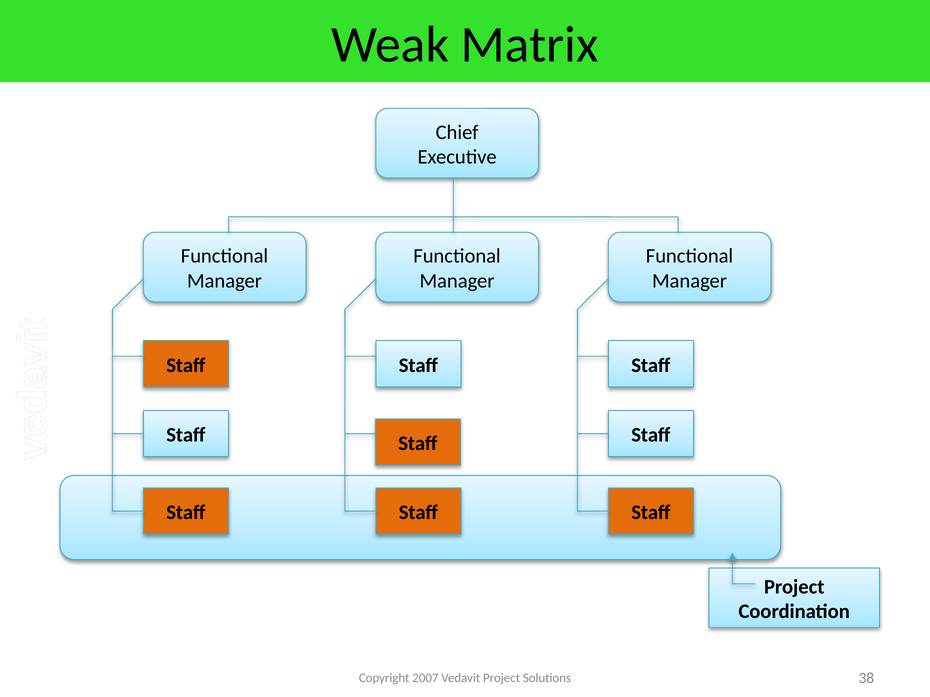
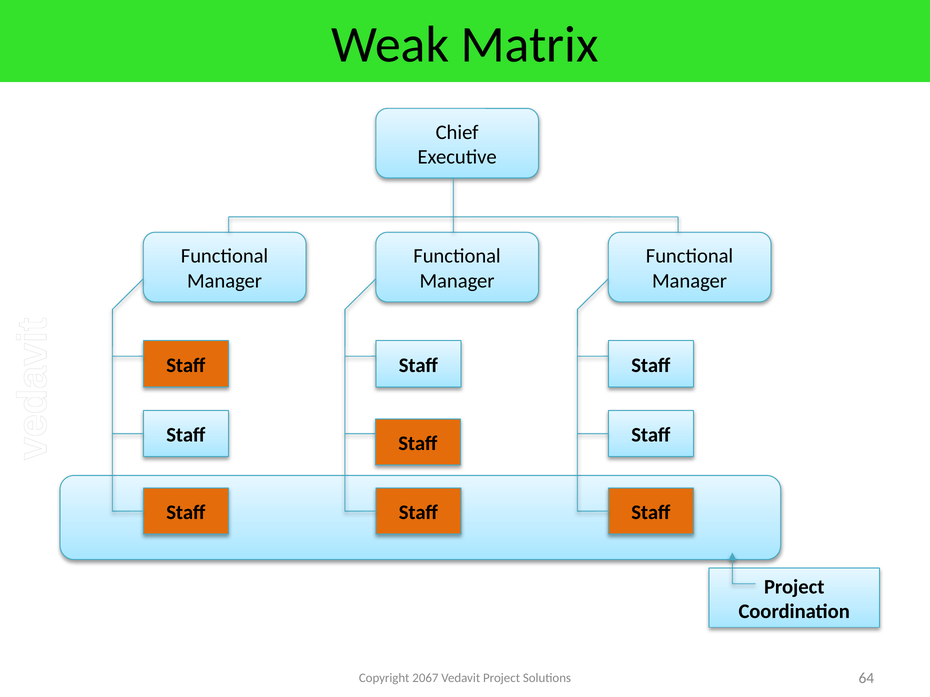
2007: 2007 -> 2067 (425, 678)
38: 38 -> 64 (866, 679)
